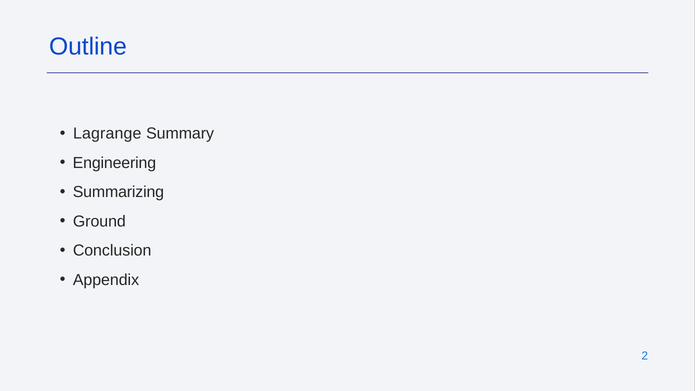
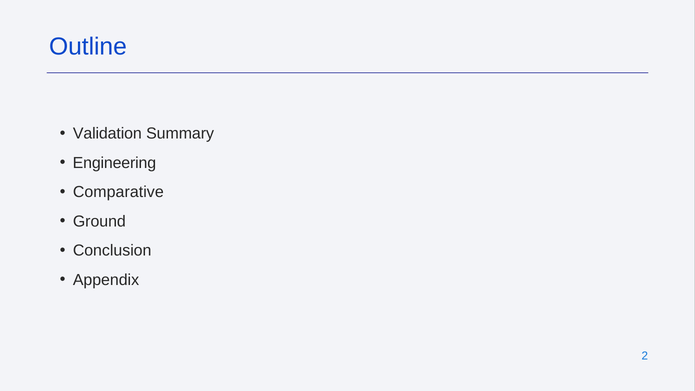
Lagrange: Lagrange -> Validation (107, 134)
Summarizing: Summarizing -> Comparative (118, 192)
